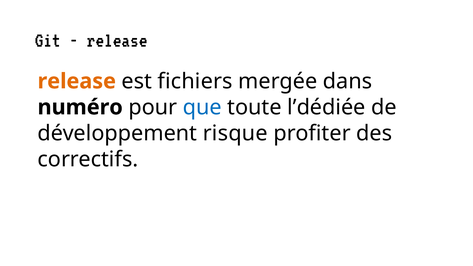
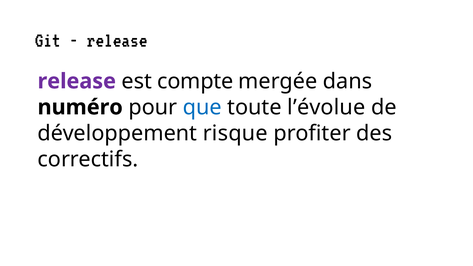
release colour: orange -> purple (77, 81)
fichiers: fichiers -> compte (195, 81)
l’dédiée: l’dédiée -> l’évolue (326, 107)
